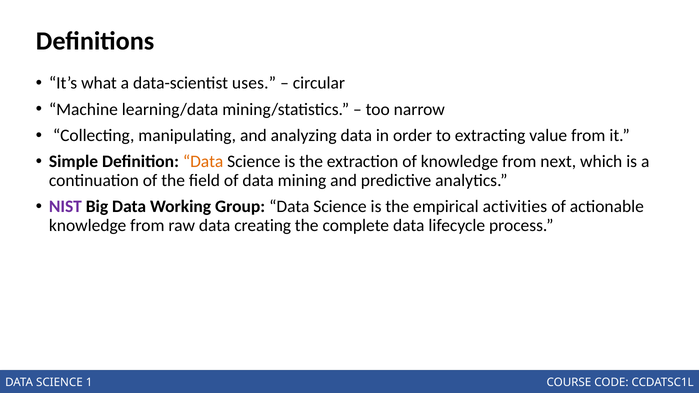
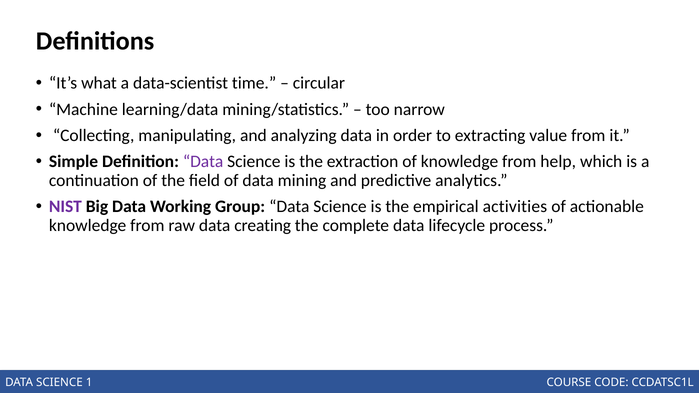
uses: uses -> time (254, 83)
Data colour: orange -> purple (203, 162)
next: next -> help (558, 162)
